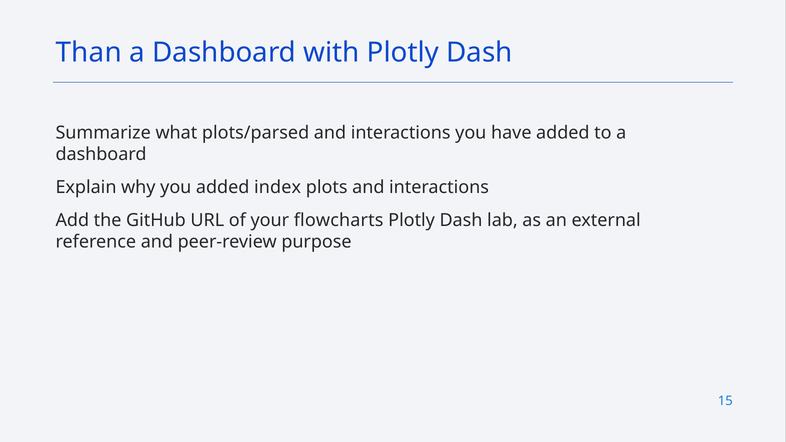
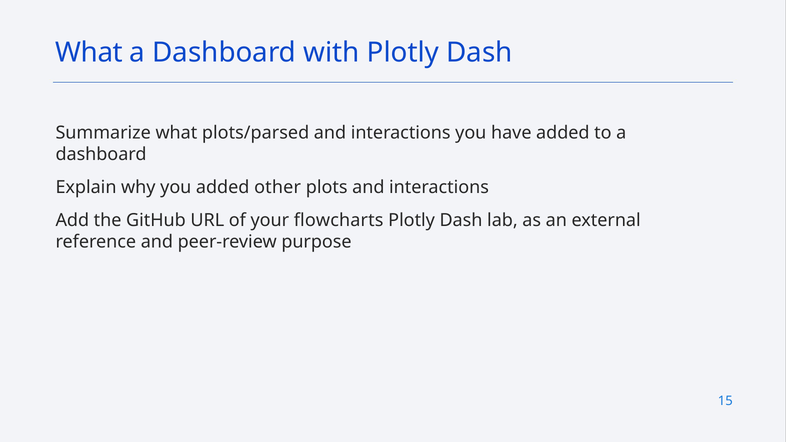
Than: Than -> What (89, 53)
index: index -> other (278, 187)
